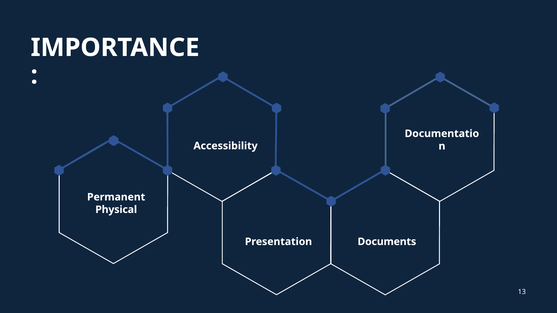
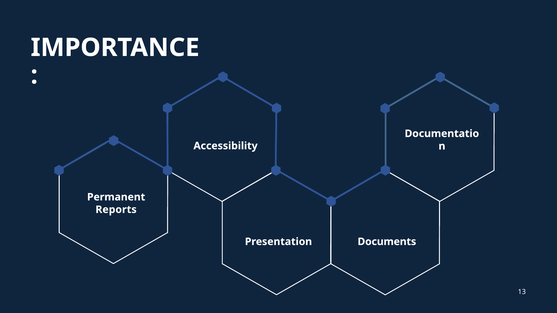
Physical: Physical -> Reports (116, 210)
